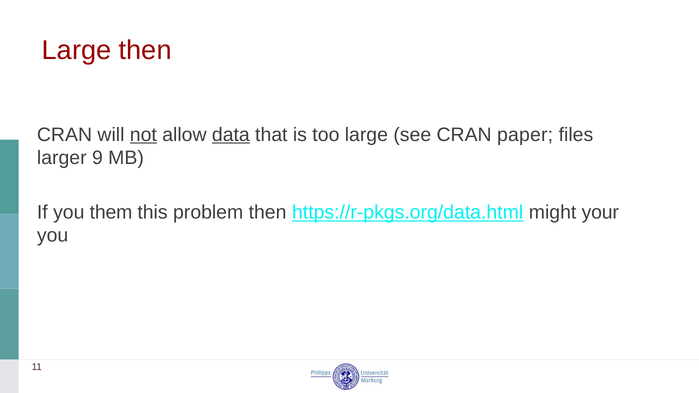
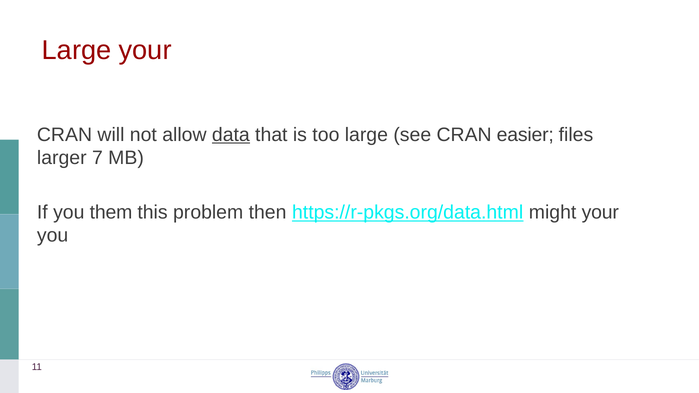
Large then: then -> your (145, 50)
not underline: present -> none (143, 135)
paper: paper -> easier (525, 135)
9: 9 -> 7 (97, 158)
